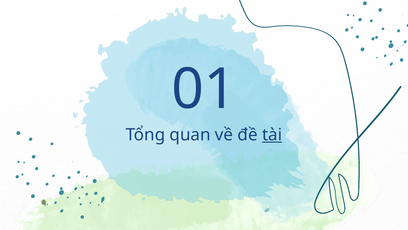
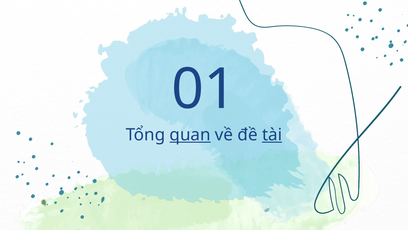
quan underline: none -> present (190, 135)
